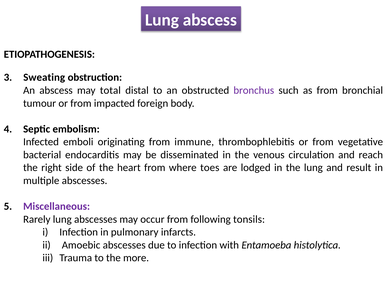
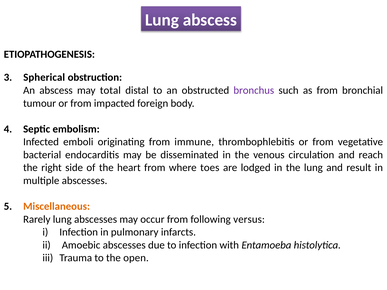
Sweating: Sweating -> Spherical (44, 77)
Miscellaneous colour: purple -> orange (57, 207)
tonsils: tonsils -> versus (249, 219)
more: more -> open (136, 258)
